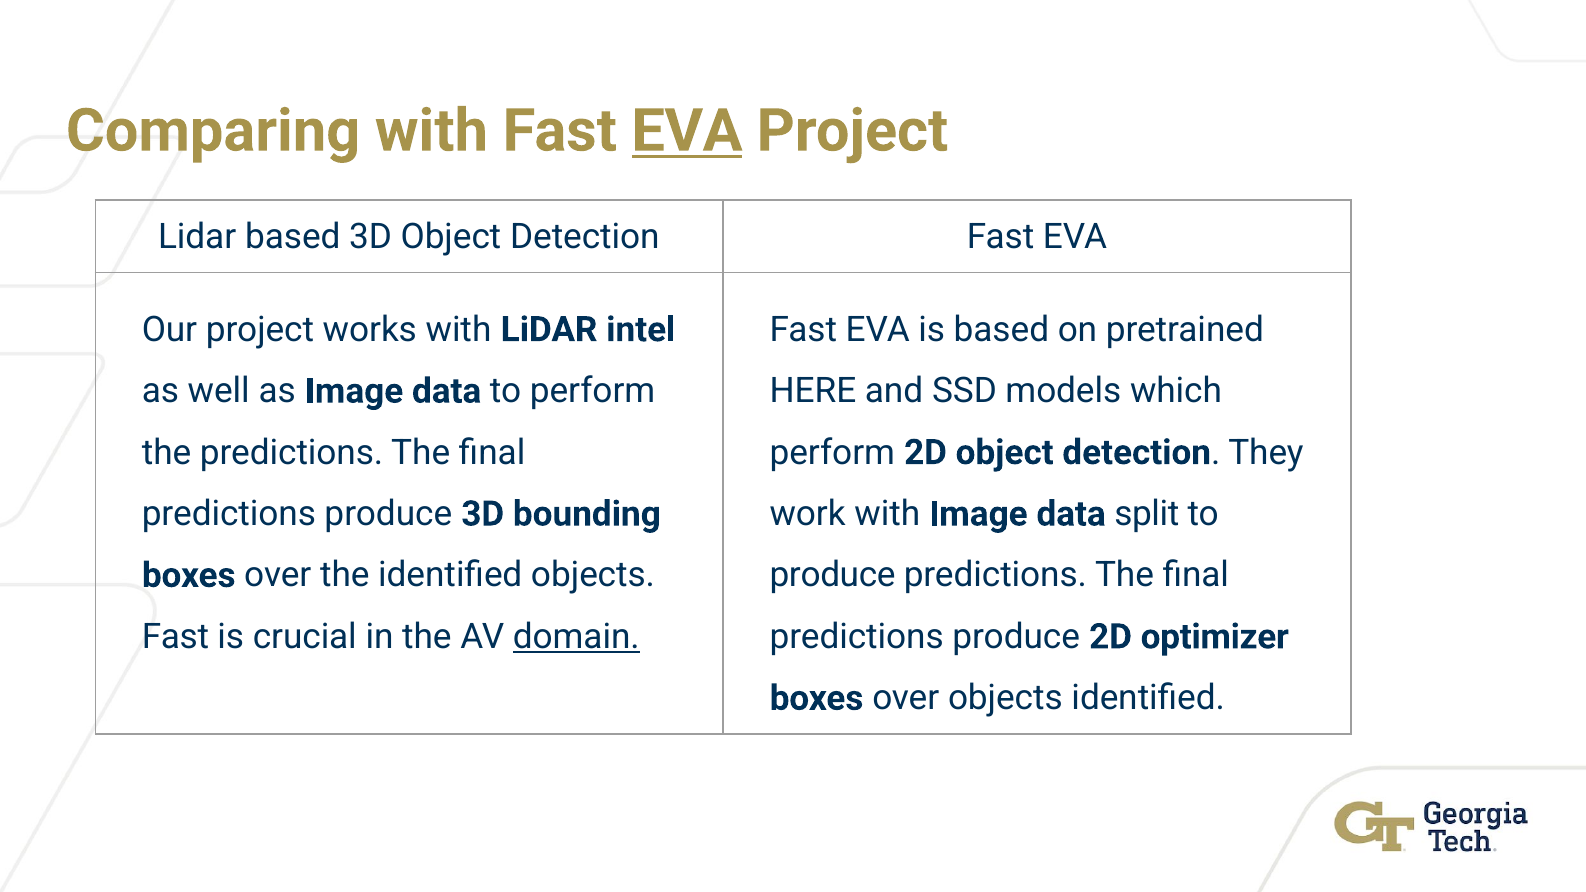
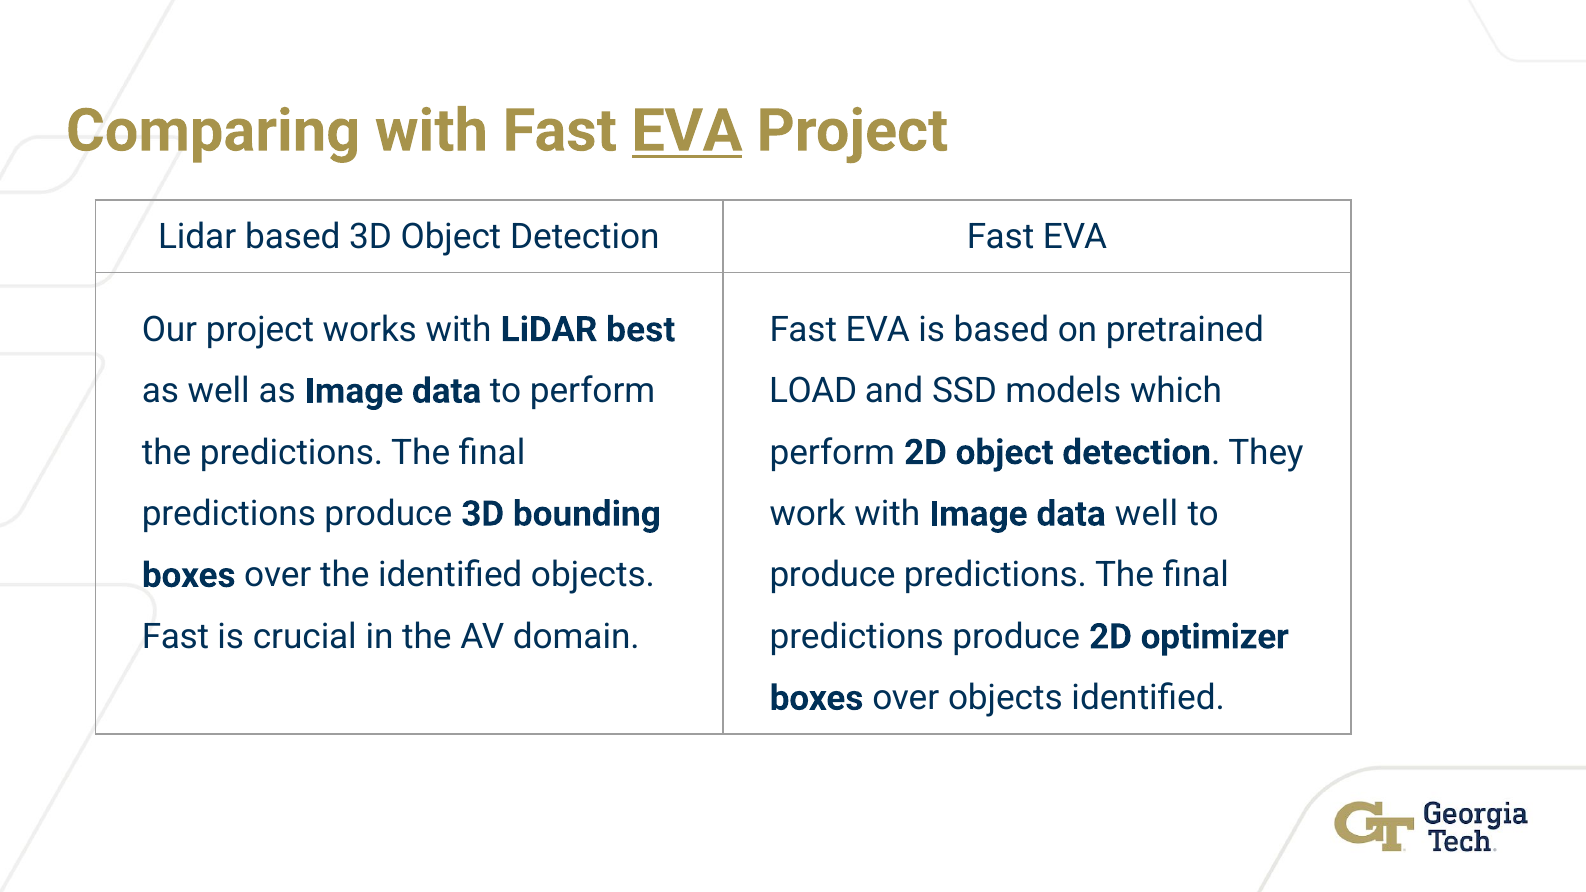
intel: intel -> best (641, 330)
HERE: HERE -> LOAD (813, 391)
data split: split -> well (1146, 514)
domain underline: present -> none (576, 637)
